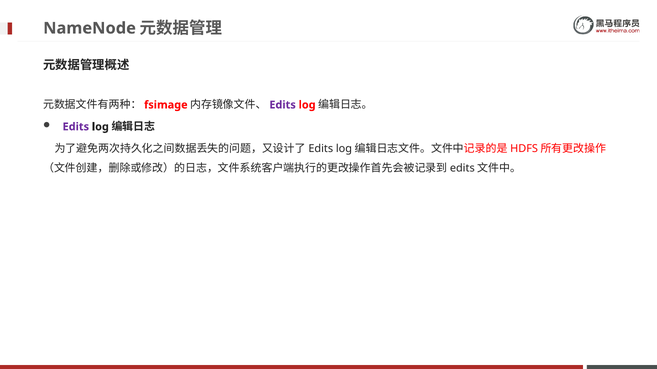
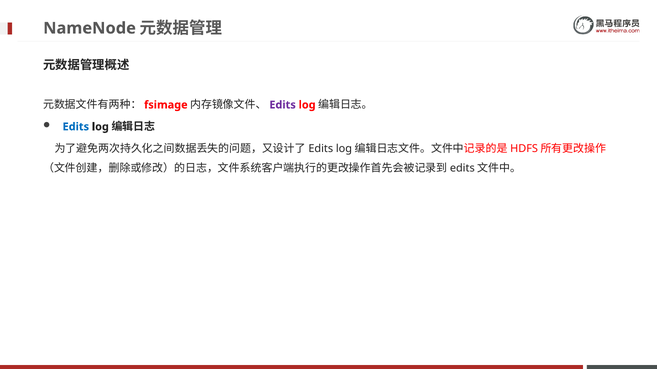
Edits colour: purple -> blue (76, 127)
